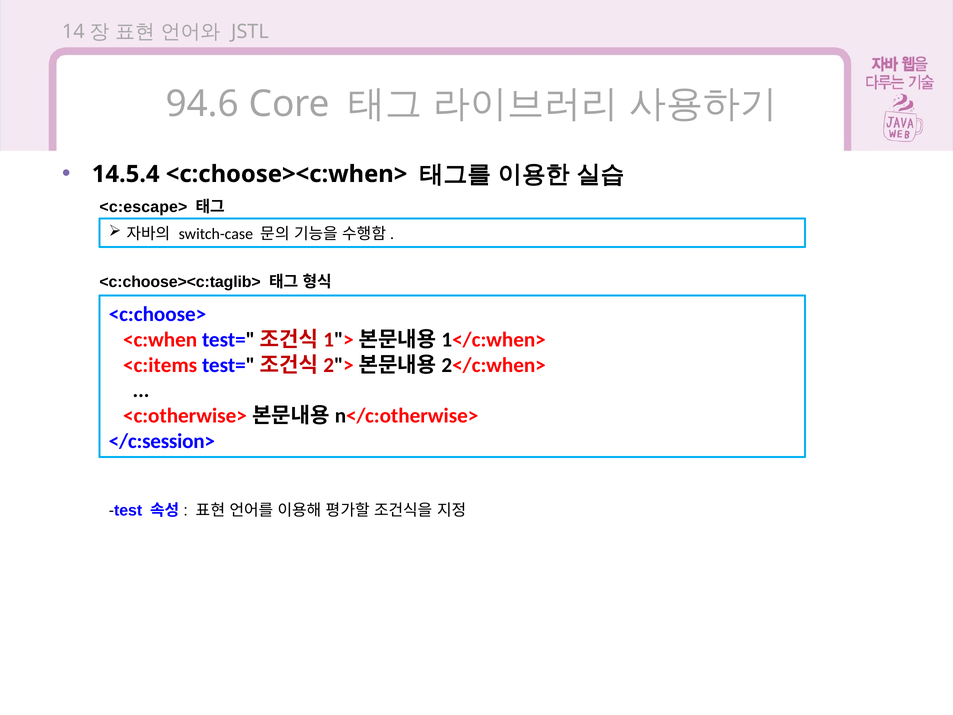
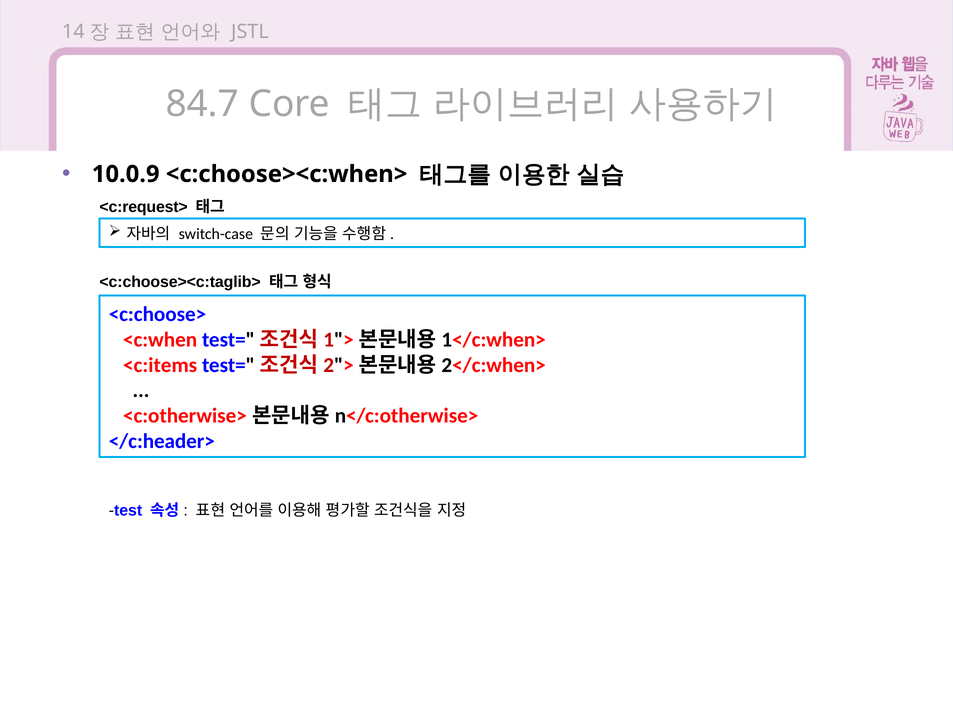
94.6: 94.6 -> 84.7 (202, 104)
14.5.4: 14.5.4 -> 10.0.9 (126, 174)
<c:escape>: <c:escape> -> <c:request> (144, 207)
</c:session>: </c:session> -> </c:header> (162, 441)
